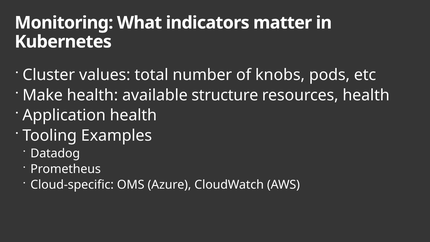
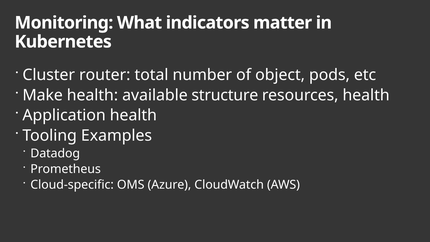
values: values -> router (105, 75)
knobs: knobs -> object (280, 75)
